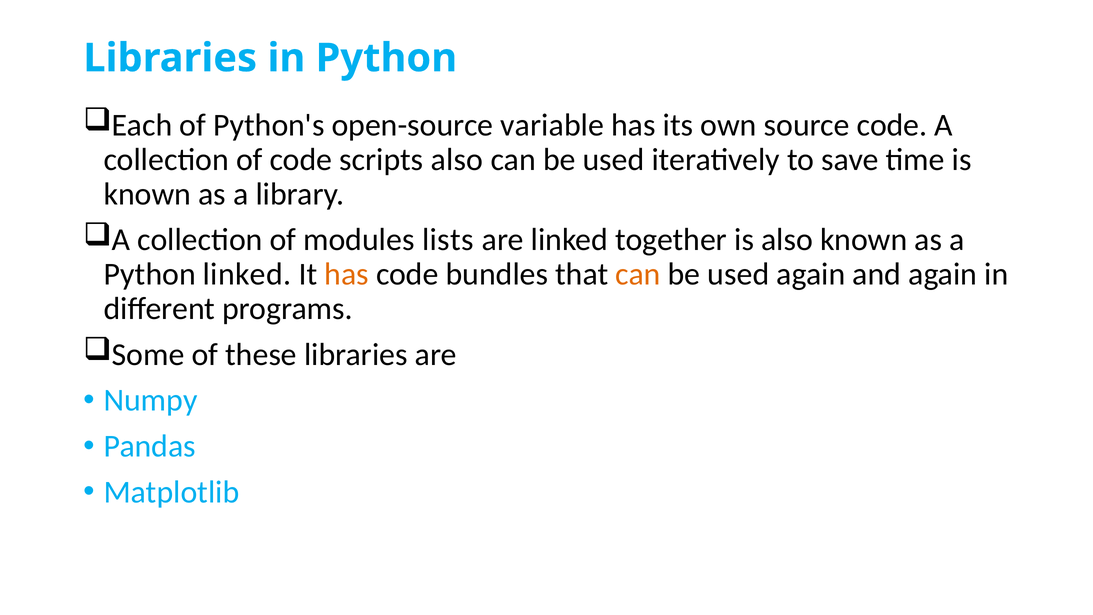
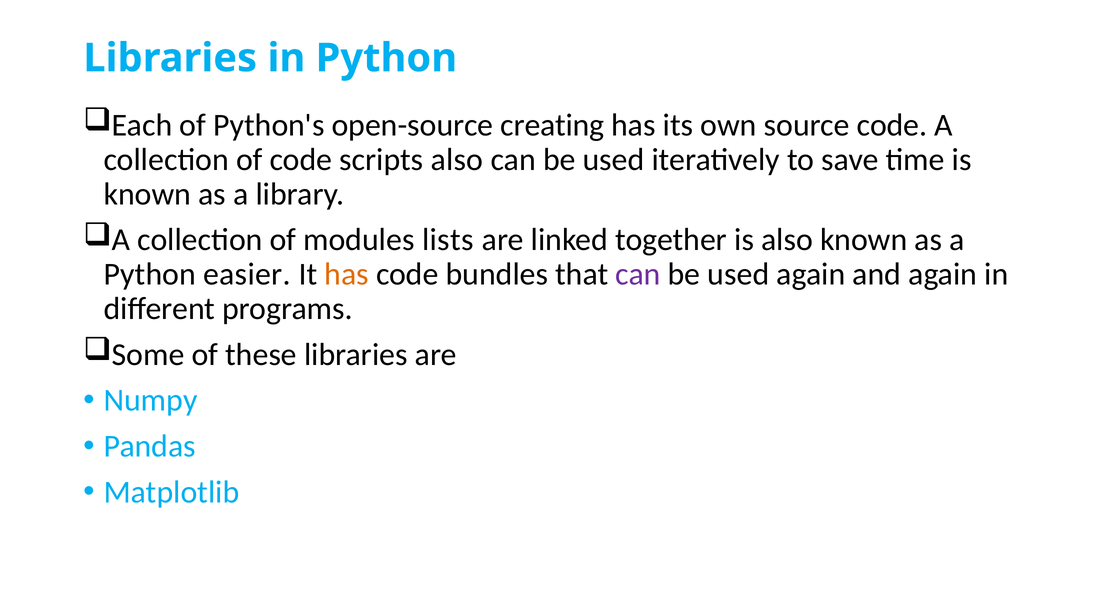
variable: variable -> creating (552, 125)
Python linked: linked -> easier (247, 274)
can colour: orange -> purple (638, 274)
